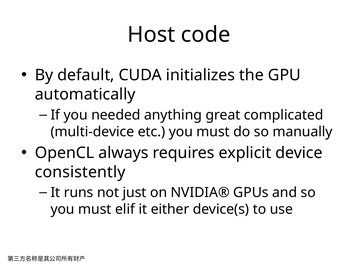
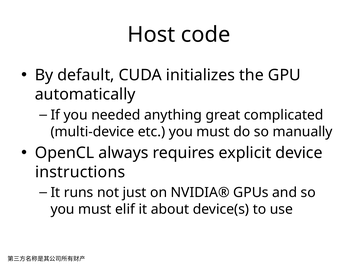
consistently: consistently -> instructions (80, 172)
either: either -> about (170, 209)
